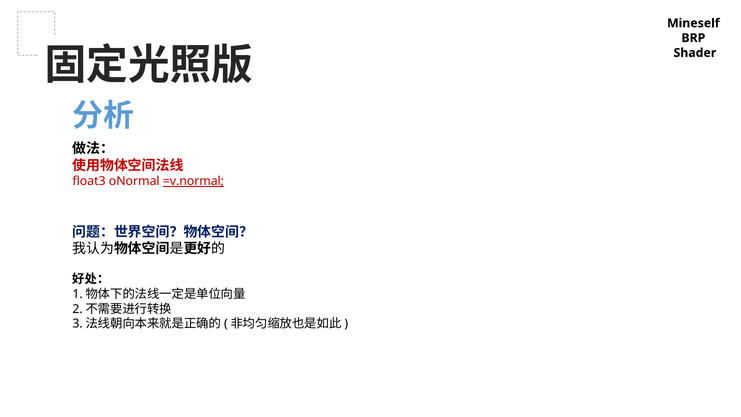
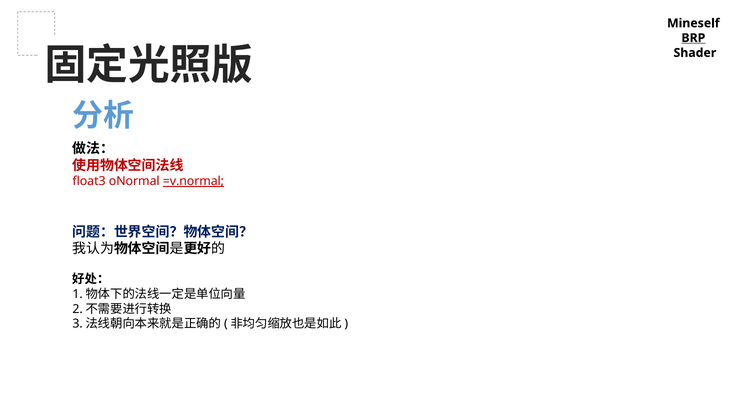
BRP underline: none -> present (693, 38)
